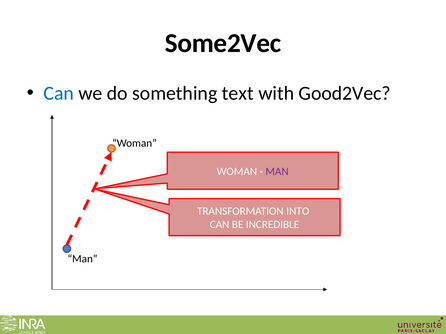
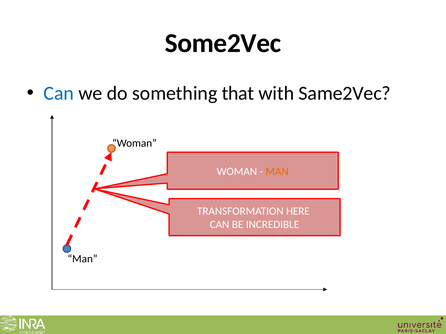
text: text -> that (238, 94)
Good2Vec: Good2Vec -> Same2Vec (345, 94)
MAN colour: purple -> orange (277, 172)
INTO: INTO -> HERE (298, 212)
